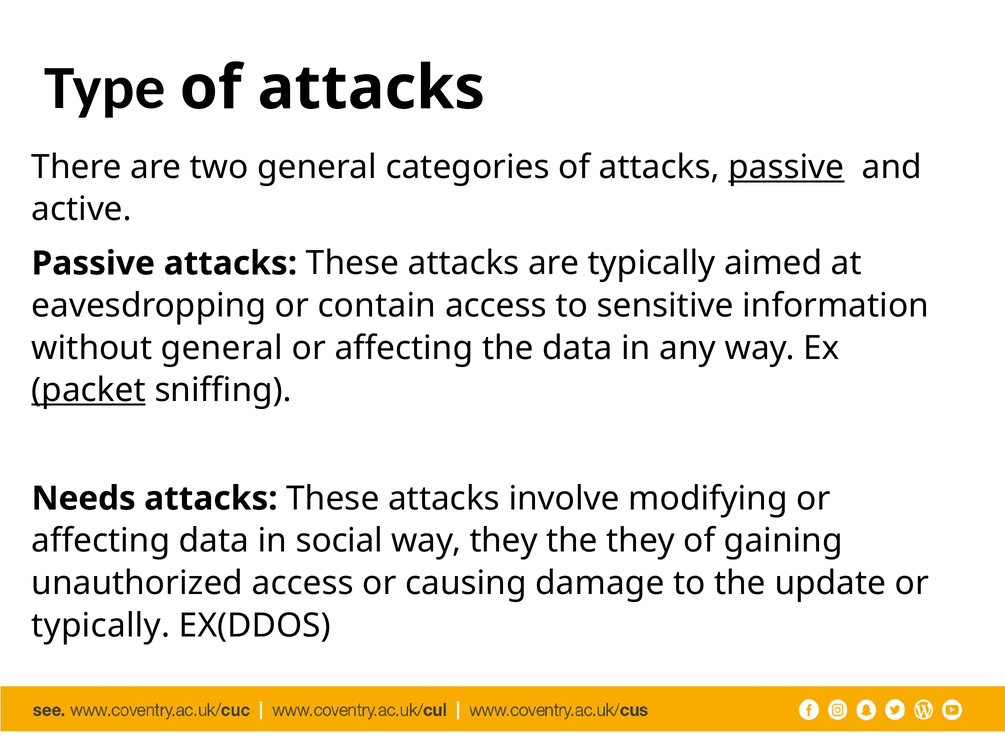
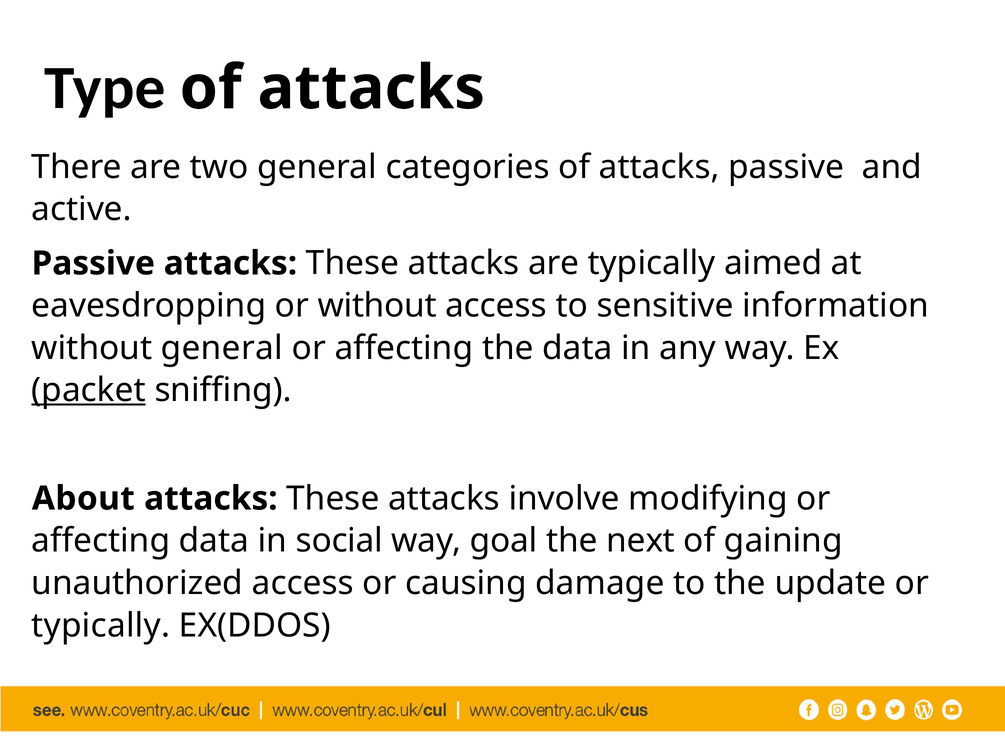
passive underline: present -> none (786, 167)
or contain: contain -> without (377, 306)
Needs: Needs -> About (83, 498)
way they: they -> goal (504, 541)
the they: they -> next (641, 541)
